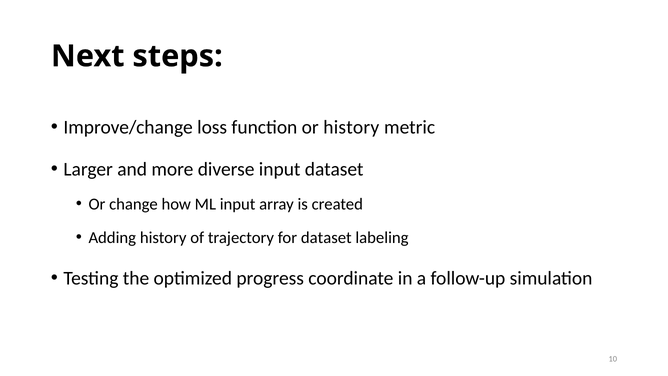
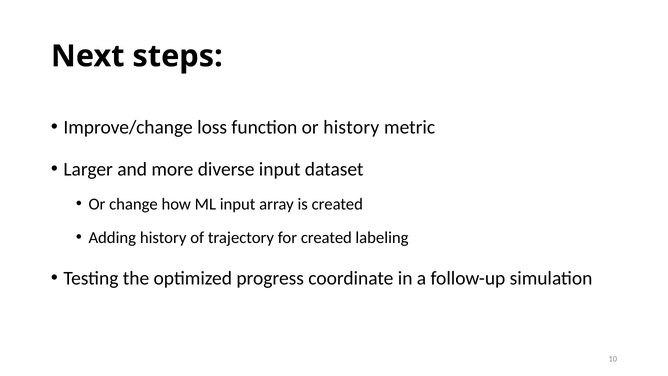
for dataset: dataset -> created (326, 238)
